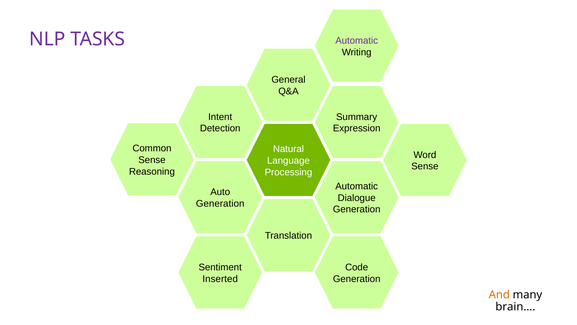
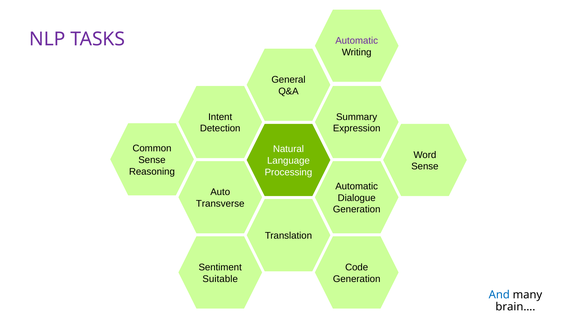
Generation: Generation -> Transverse (220, 203)
Inserted: Inserted -> Suitable (220, 278)
And colour: orange -> blue (499, 294)
